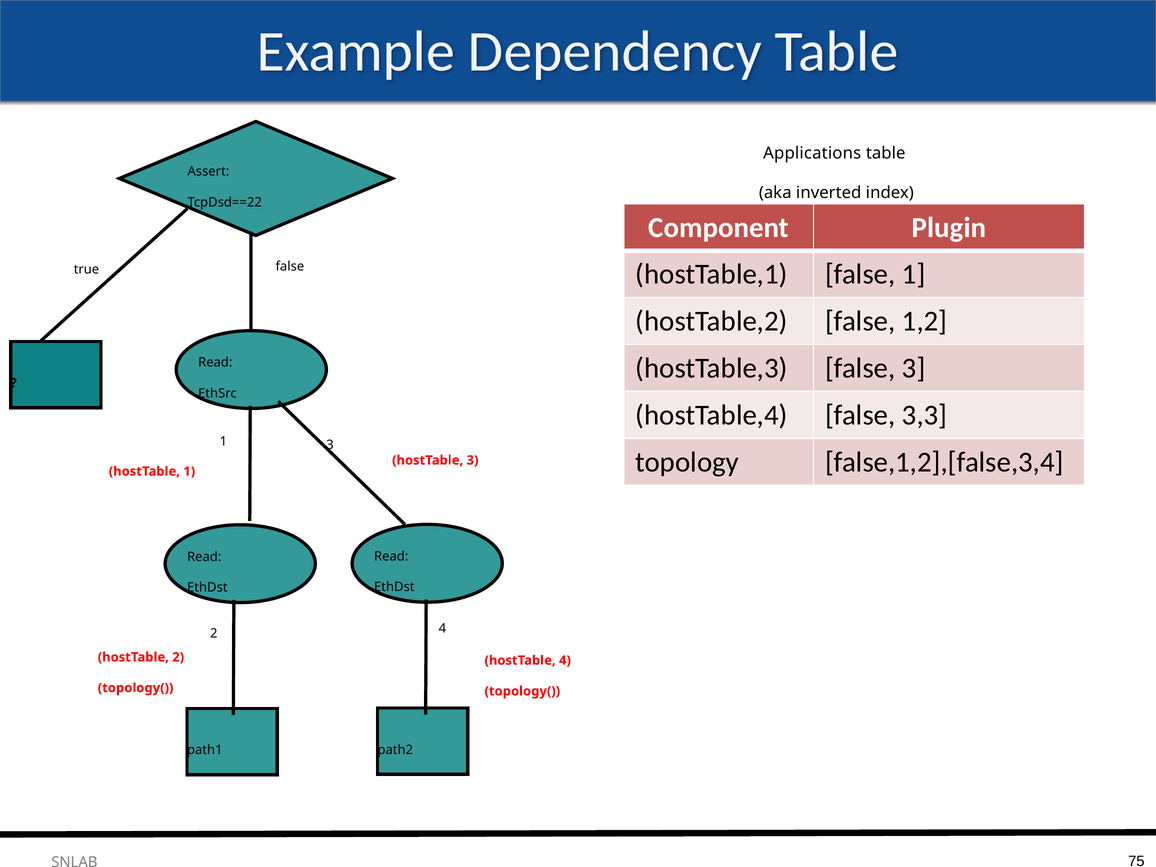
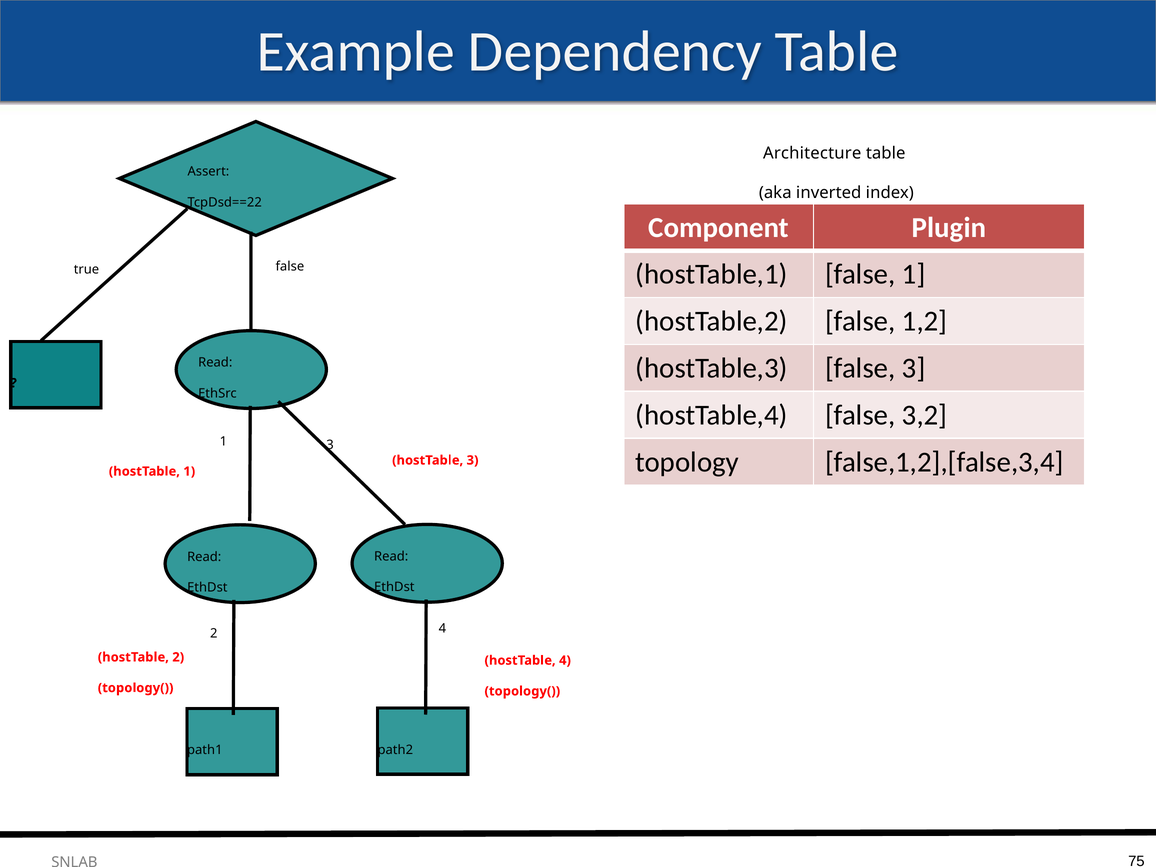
Applications: Applications -> Architecture (812, 153)
3,3: 3,3 -> 3,2 (925, 415)
